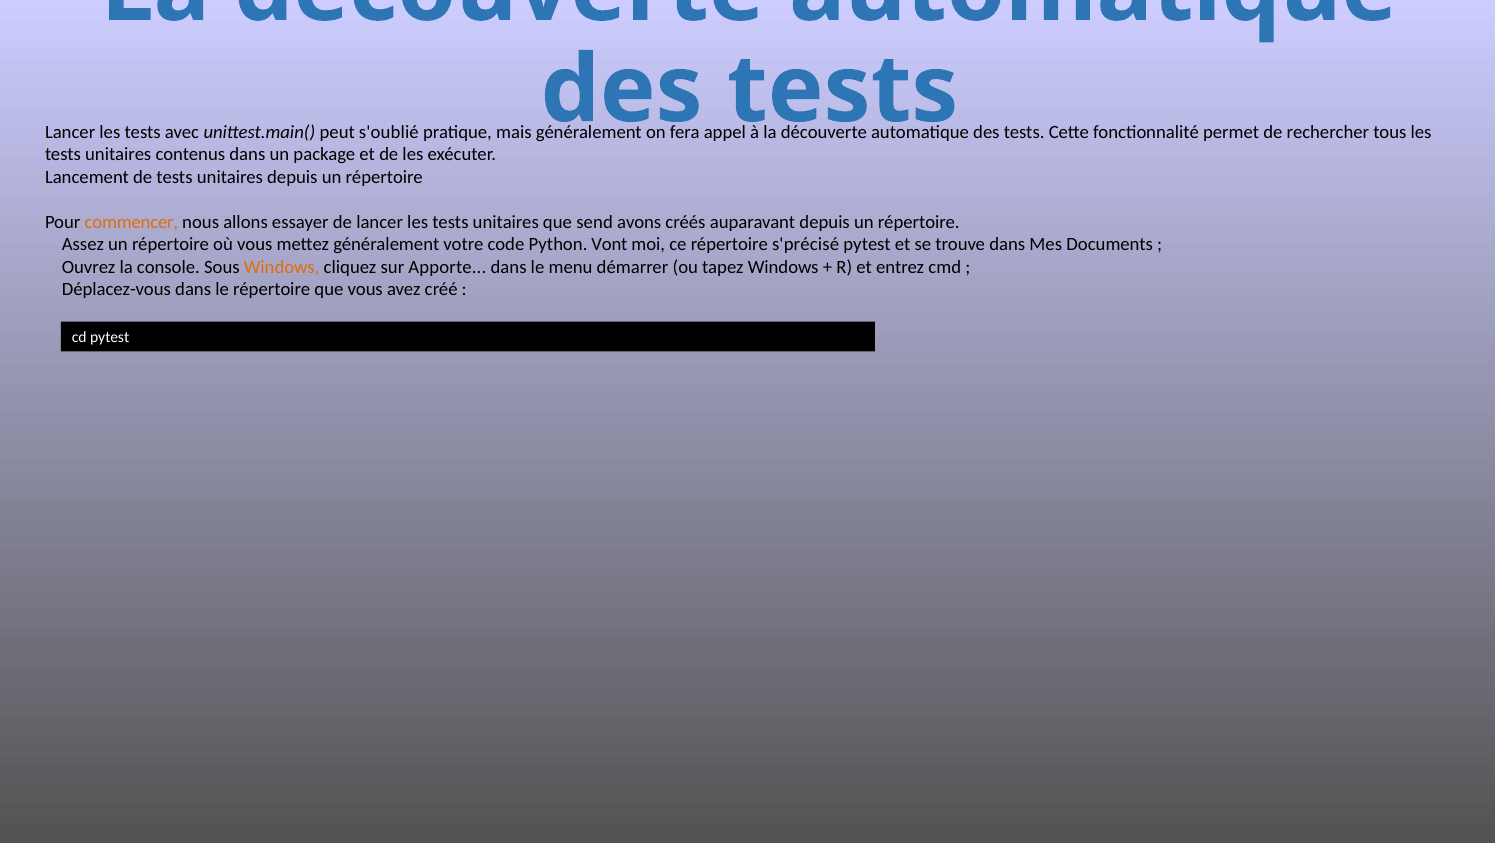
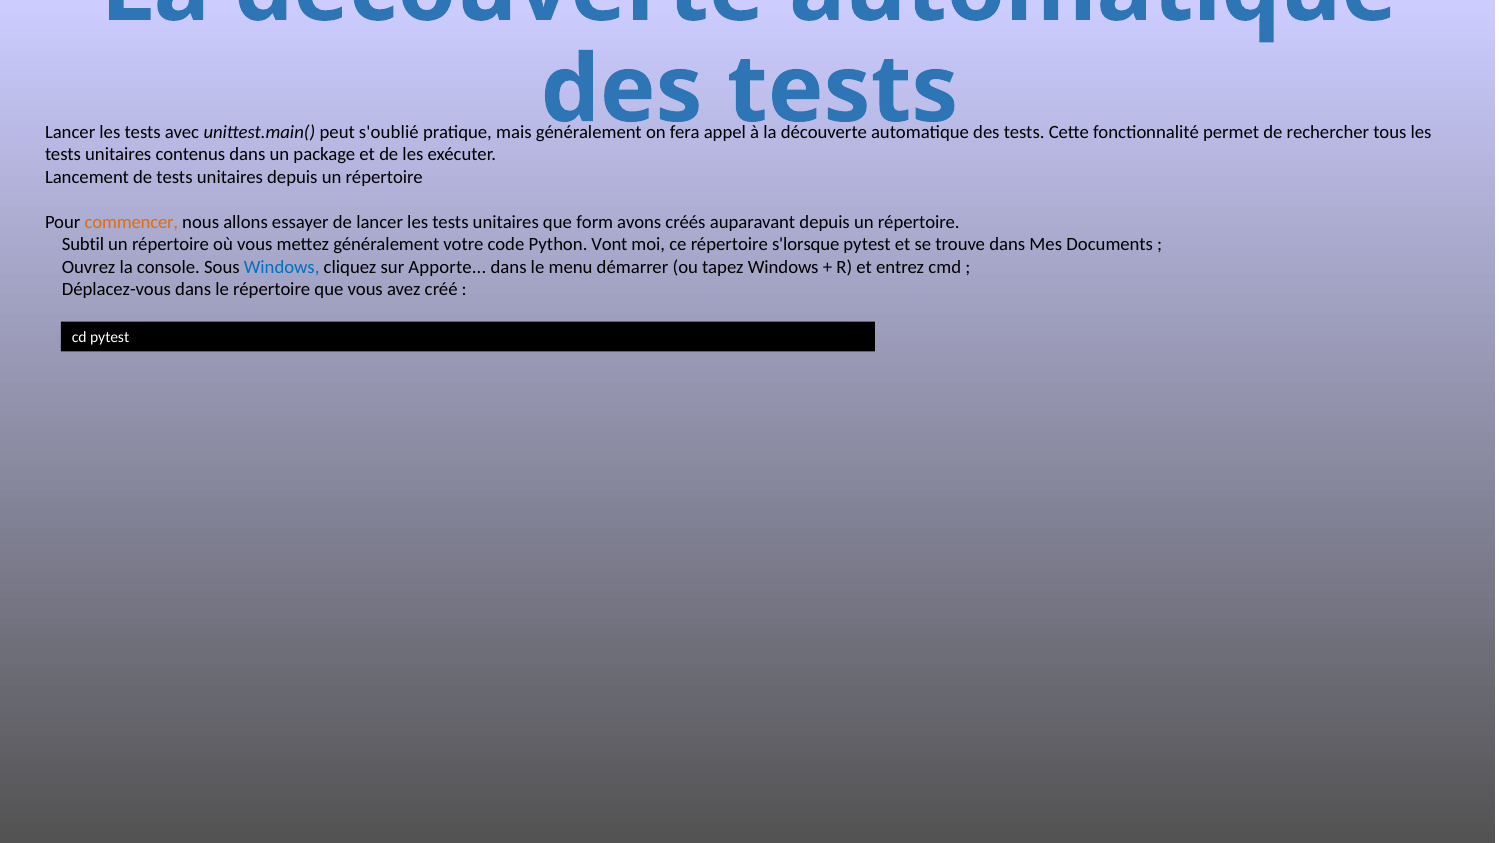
send: send -> form (595, 222)
Assez: Assez -> Subtil (83, 245)
s'précisé: s'précisé -> s'lorsque (806, 245)
Windows colour: orange -> blue (282, 267)
